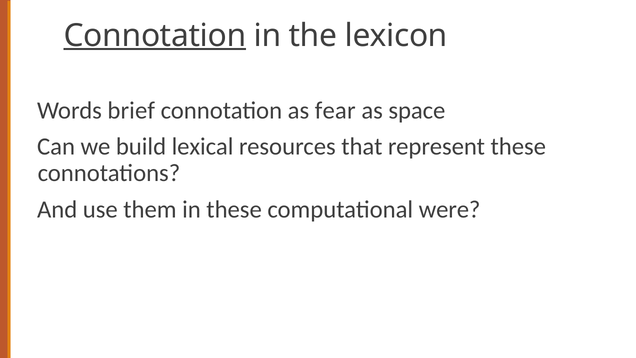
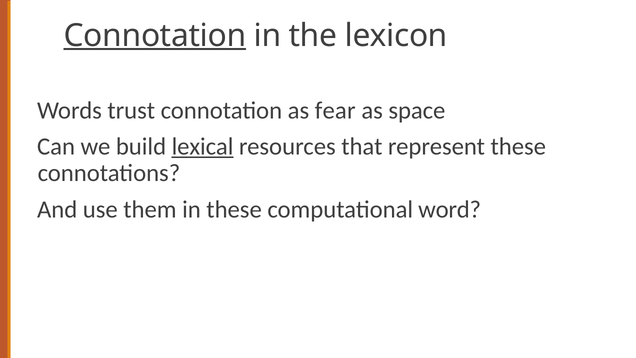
brief: brief -> trust (131, 110)
lexical underline: none -> present (203, 146)
were: were -> word (450, 209)
